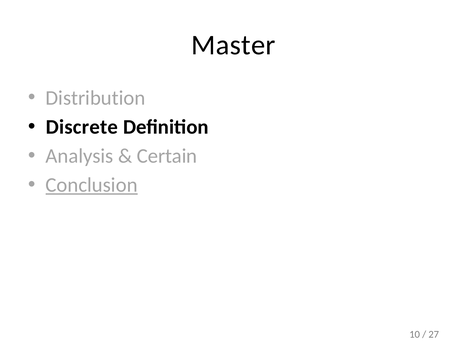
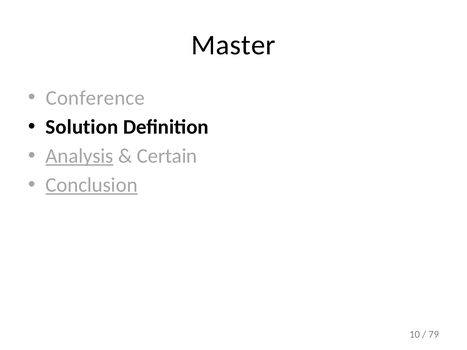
Distribution: Distribution -> Conference (95, 98)
Discrete: Discrete -> Solution (82, 127)
Analysis underline: none -> present (79, 156)
27: 27 -> 79 (434, 335)
